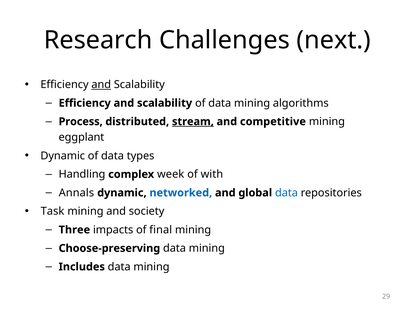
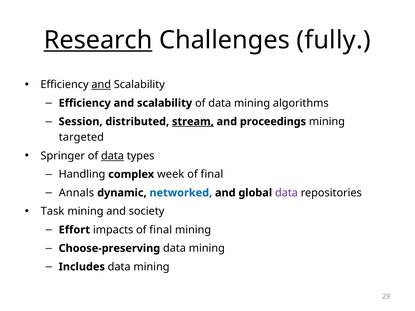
Research underline: none -> present (98, 40)
next: next -> fully (334, 40)
Process: Process -> Session (81, 122)
competitive: competitive -> proceedings (273, 122)
eggplant: eggplant -> targeted (81, 137)
Dynamic: Dynamic -> Springer (63, 156)
data underline: none -> present (112, 156)
with: with -> final (212, 174)
data colour: blue -> purple (286, 193)
Three: Three -> Effort (74, 230)
